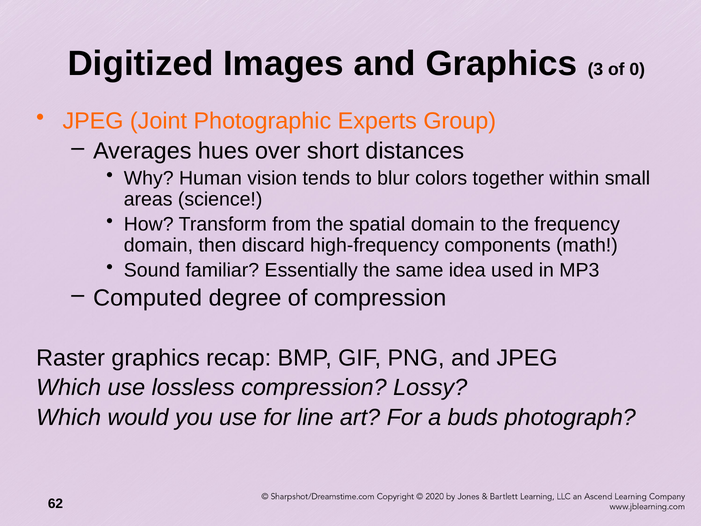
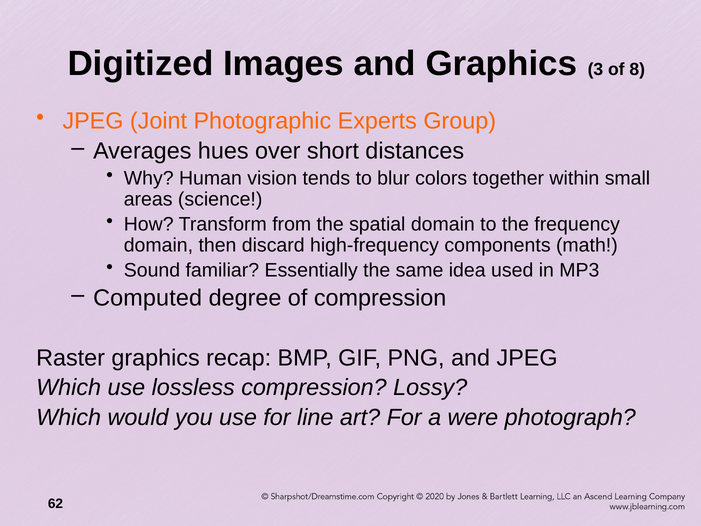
0: 0 -> 8 (637, 70)
buds: buds -> were (473, 417)
